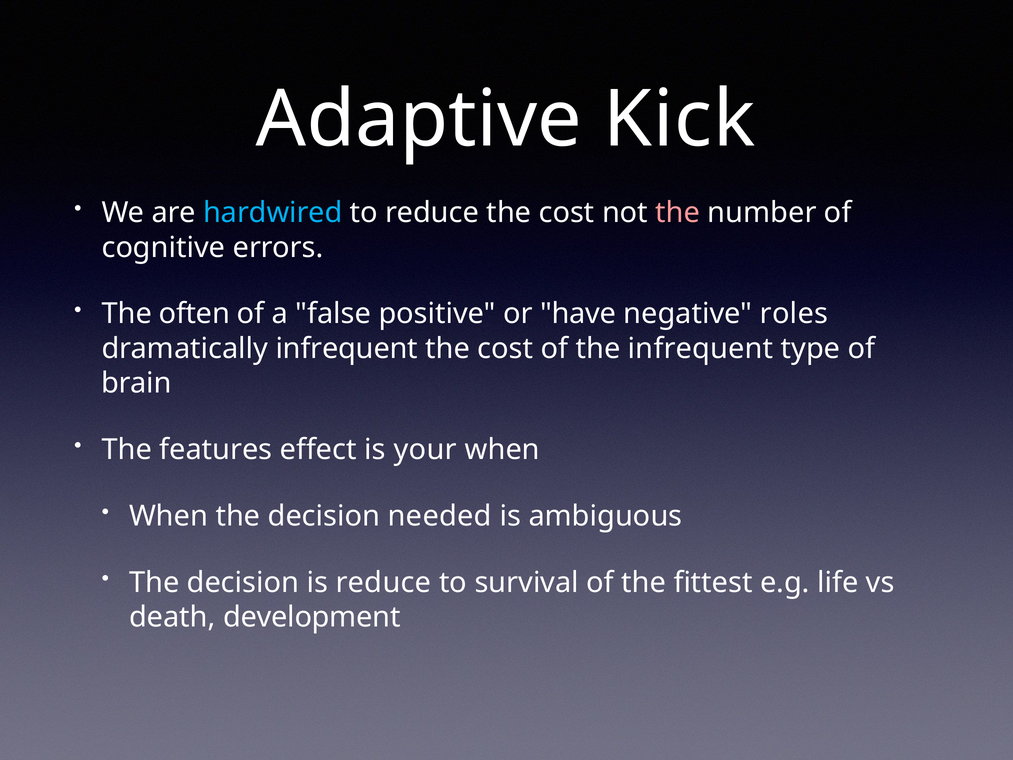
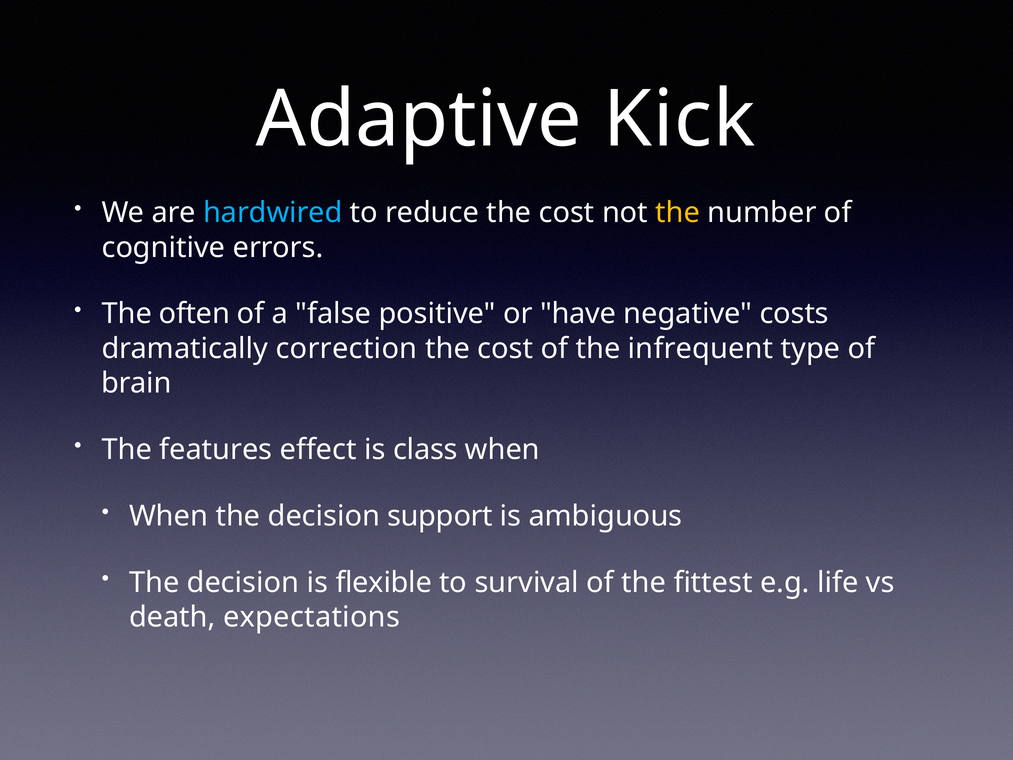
the colour: pink -> yellow (678, 213)
roles: roles -> costs (794, 314)
dramatically infrequent: infrequent -> correction (347, 349)
your: your -> class (425, 450)
needed: needed -> support (440, 516)
is reduce: reduce -> flexible (384, 582)
development: development -> expectations (312, 617)
